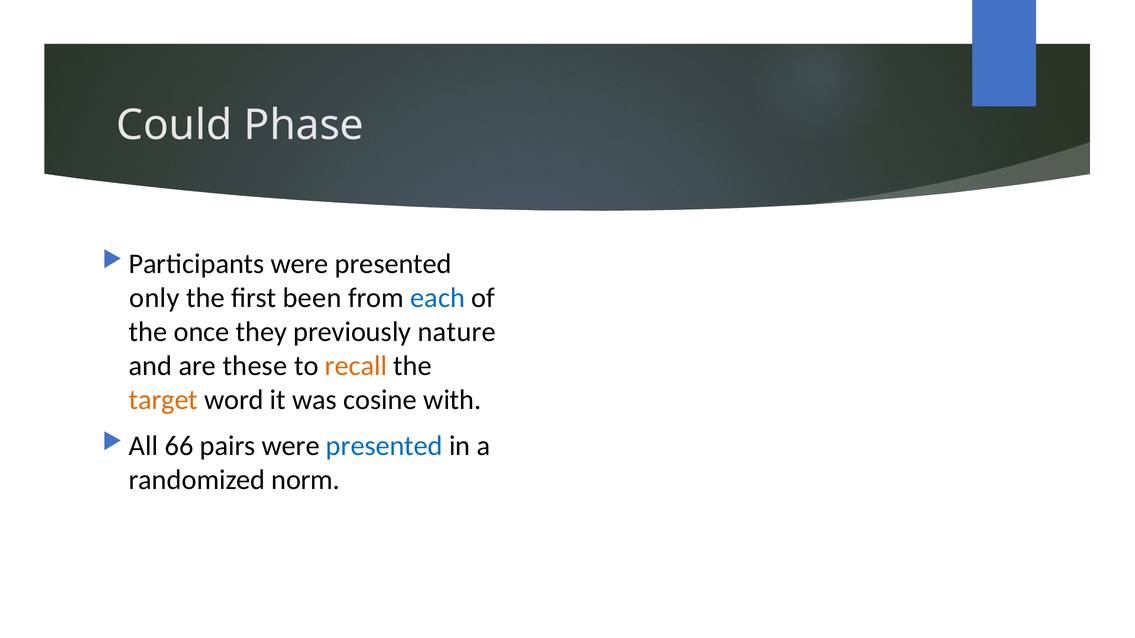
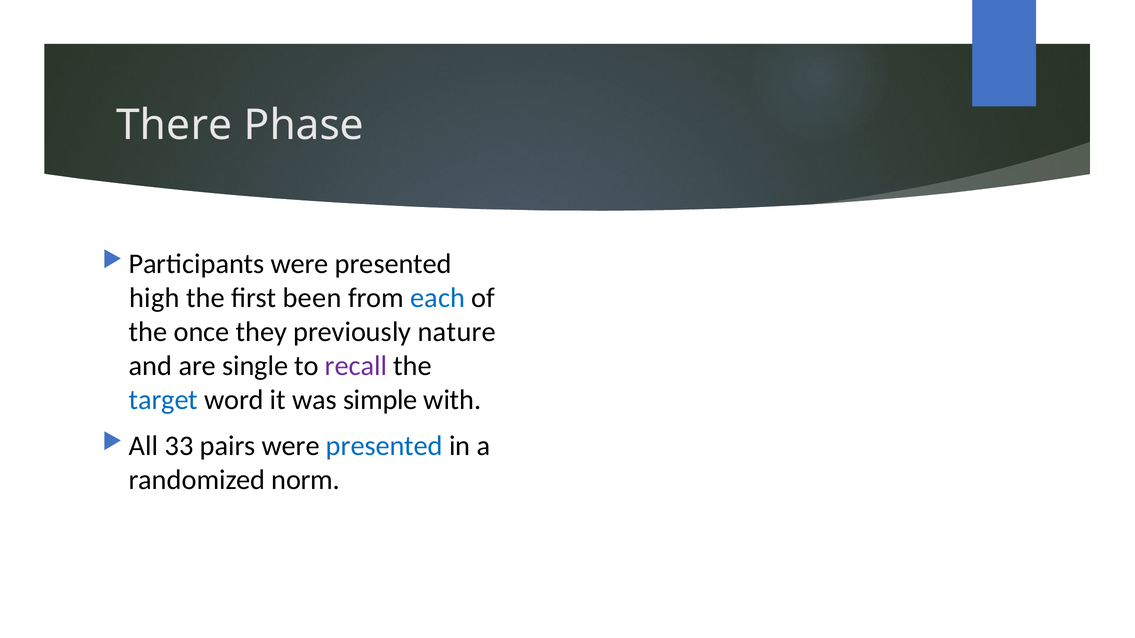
Could: Could -> There (174, 125)
only: only -> high (154, 298)
these: these -> single (255, 366)
recall colour: orange -> purple (356, 366)
target colour: orange -> blue (163, 400)
cosine: cosine -> simple (380, 400)
66: 66 -> 33 (179, 446)
